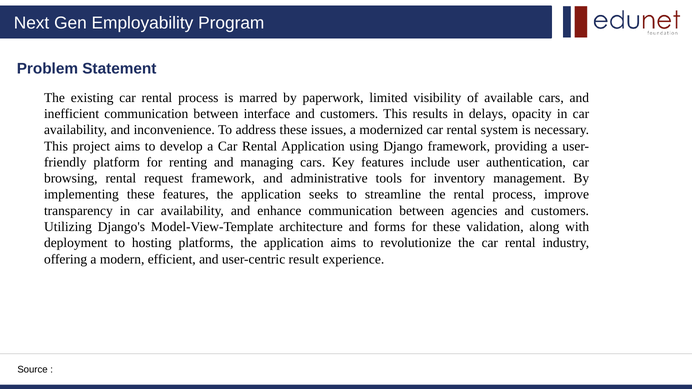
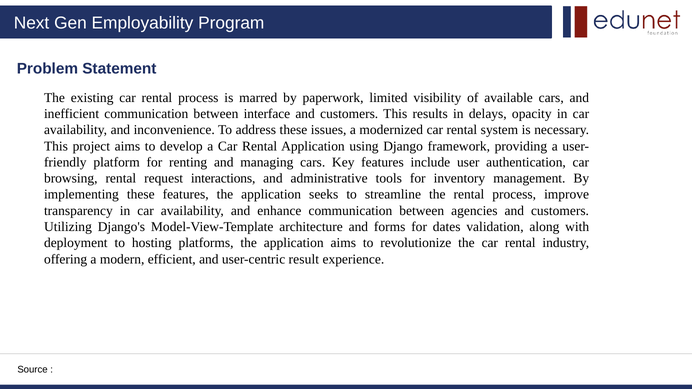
request framework: framework -> interactions (223, 179)
for these: these -> dates (447, 227)
